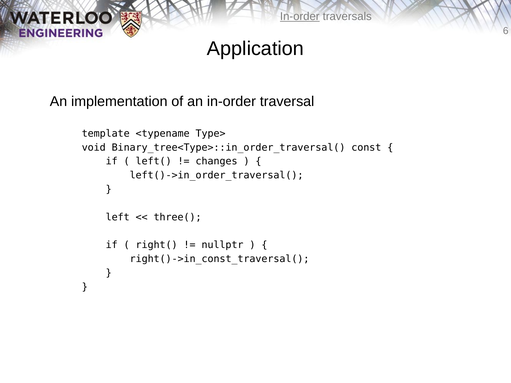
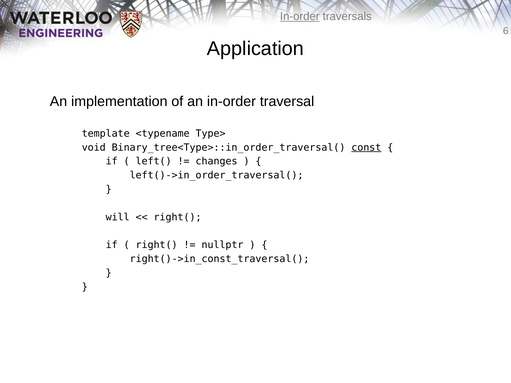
const underline: none -> present (366, 148)
left: left -> will (118, 217)
three(: three( -> right( (178, 217)
